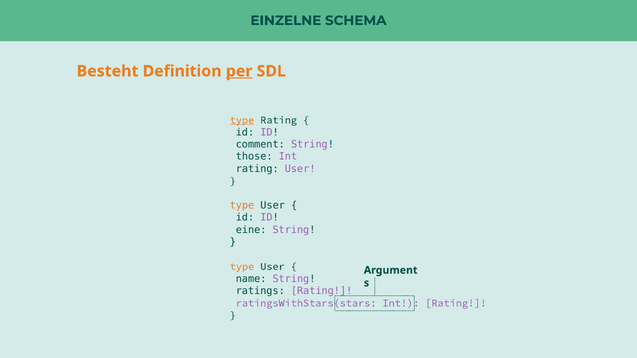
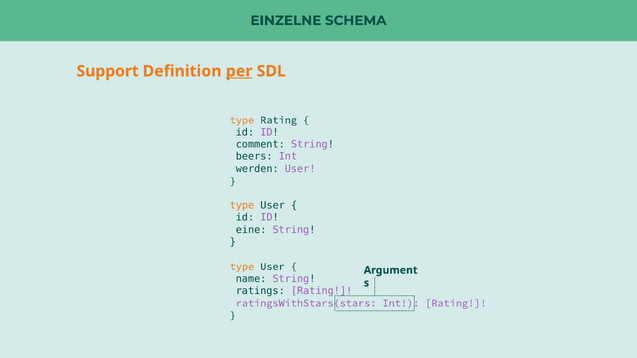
Besteht: Besteht -> Support (108, 71)
type underline: present -> none (242, 120)
those: those -> beers (254, 157)
rating: rating -> werden (257, 169)
